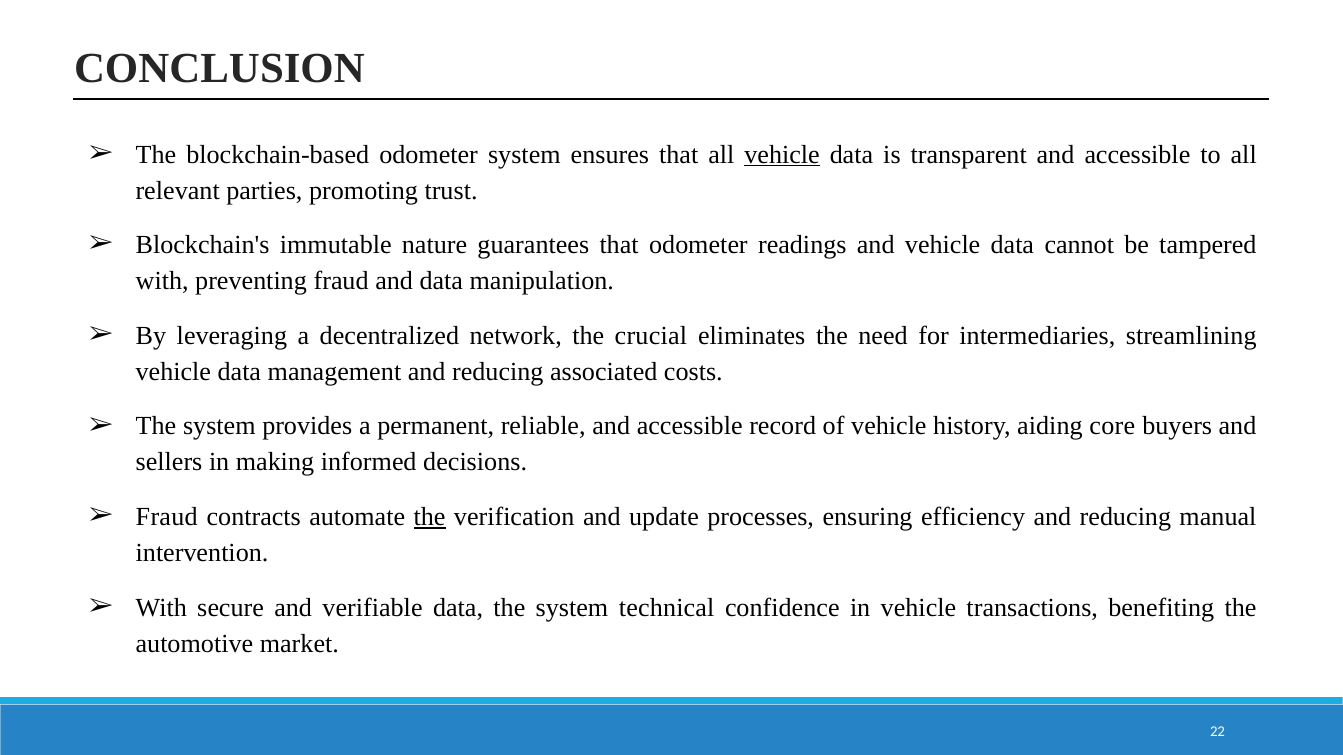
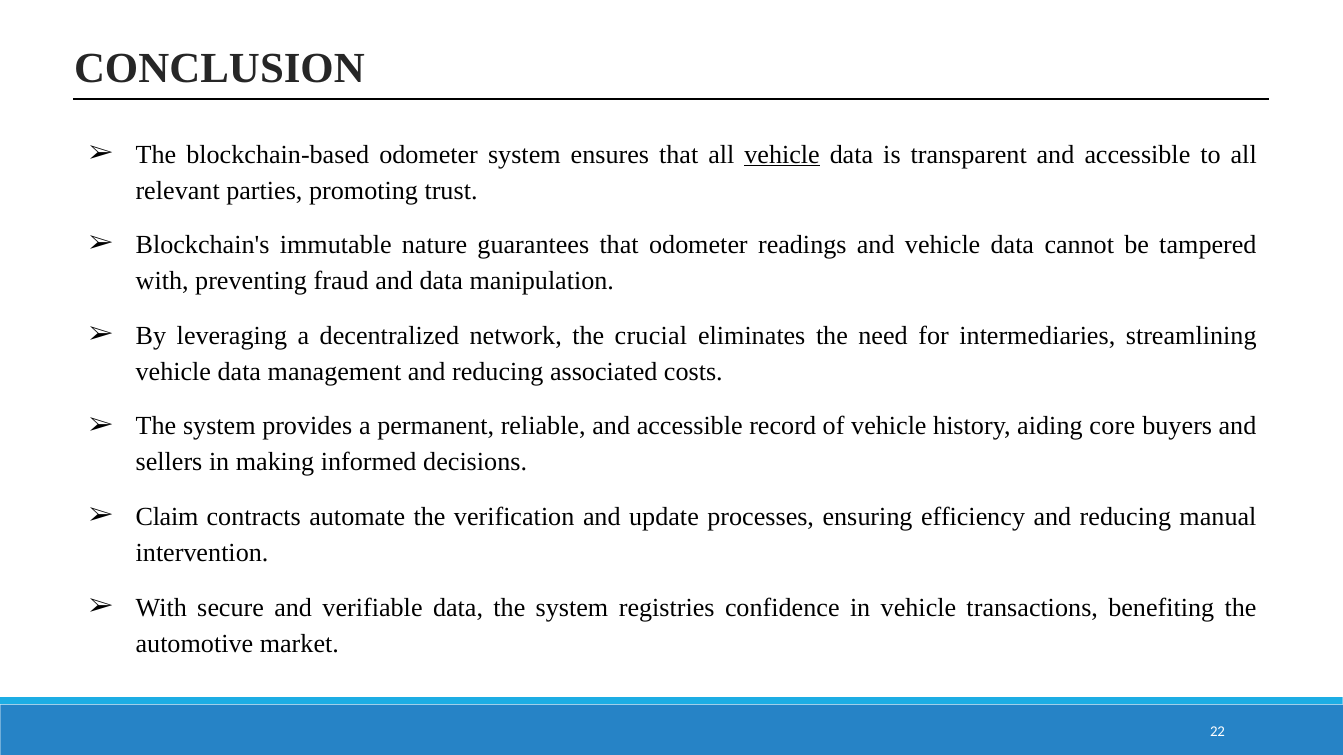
Fraud: Fraud -> Claim (167, 517)
the underline: present -> none (430, 517)
technical: technical -> registries (667, 608)
